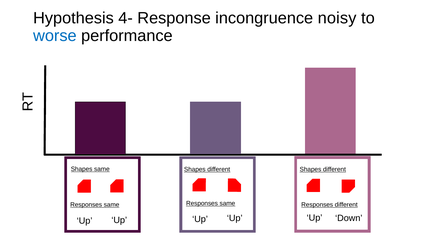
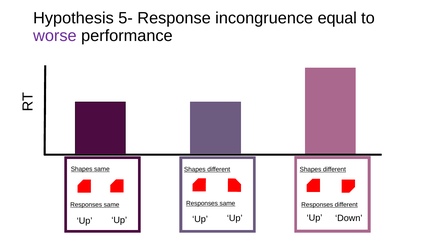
4-: 4- -> 5- (126, 18)
noisy: noisy -> equal (337, 18)
worse colour: blue -> purple (55, 36)
